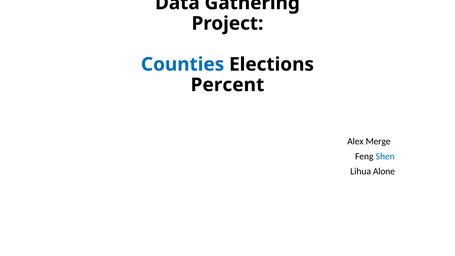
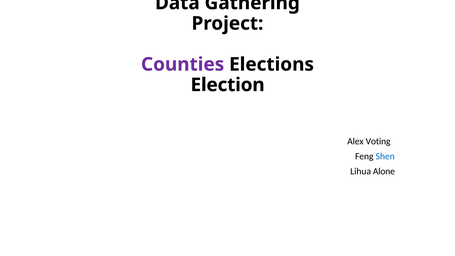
Counties colour: blue -> purple (183, 64)
Percent: Percent -> Election (228, 85)
Merge: Merge -> Voting (378, 141)
